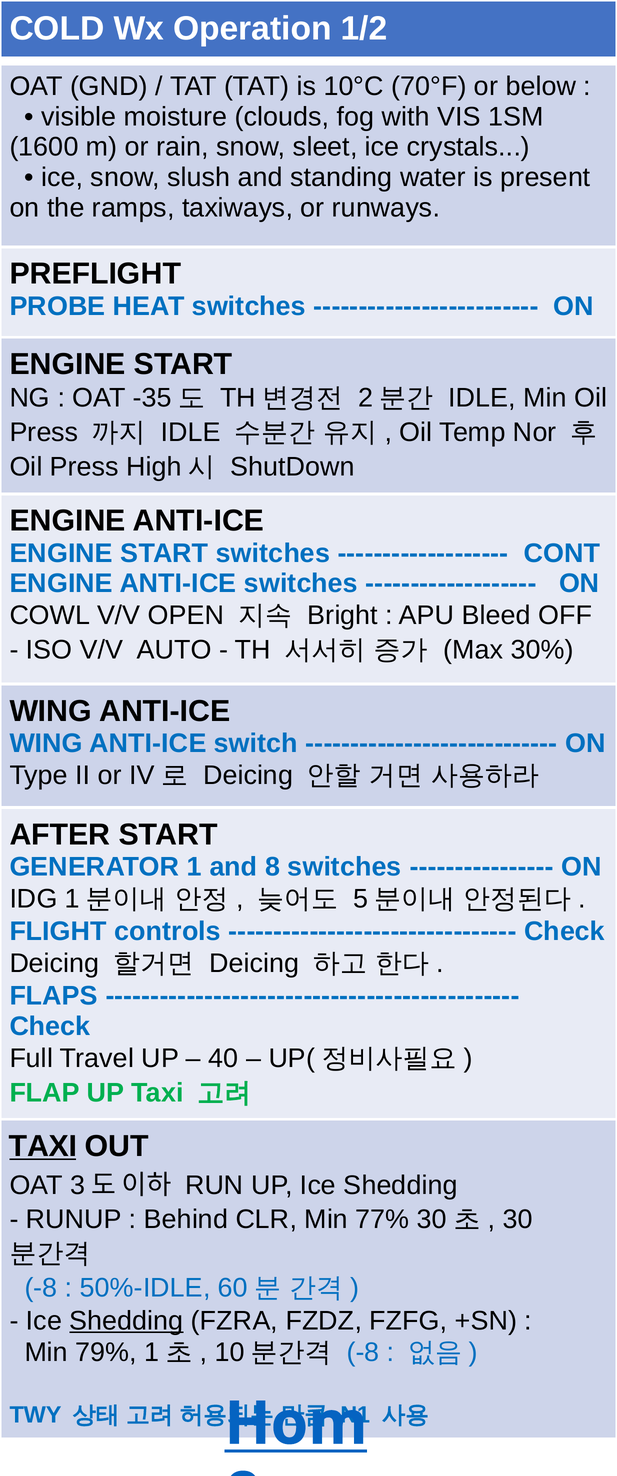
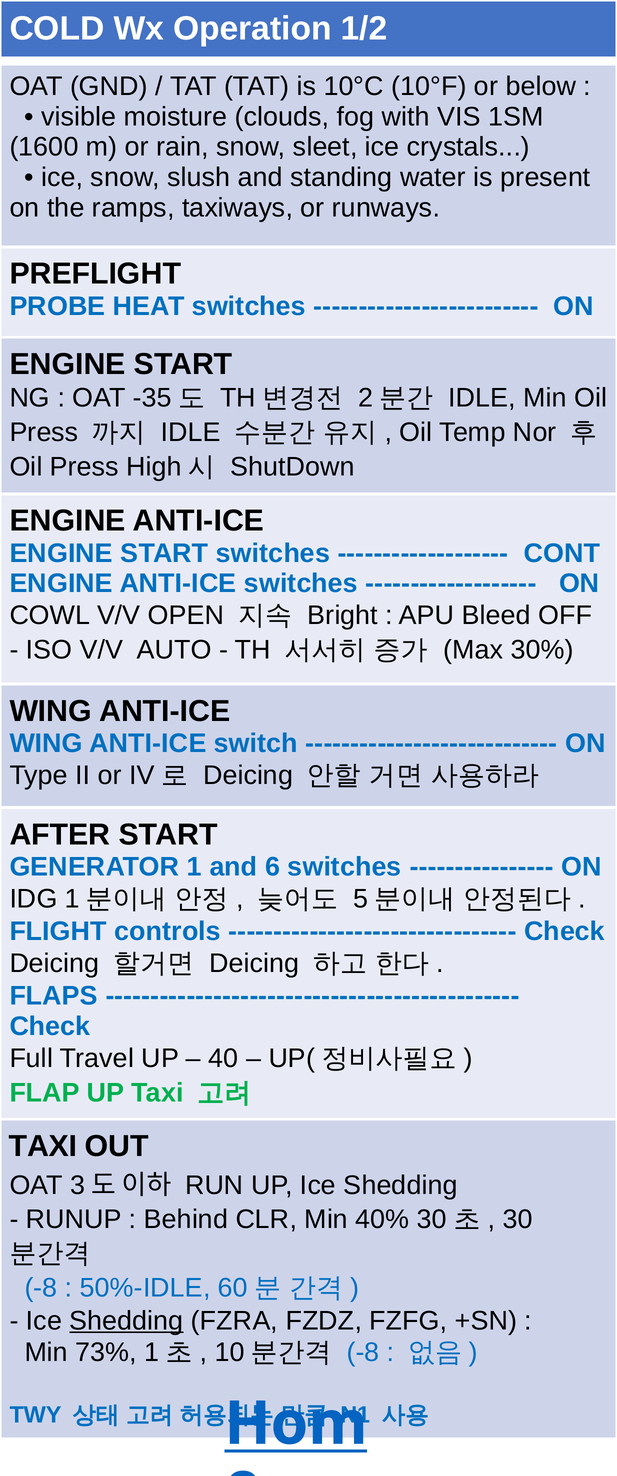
70°F: 70°F -> 10°F (429, 86)
8: 8 -> 6 (273, 867)
TAXI underline: present -> none (43, 1146)
77%: 77% -> 40% (382, 1219)
79%: 79% -> 73% (106, 1353)
